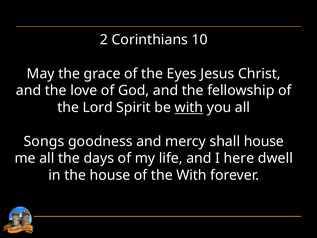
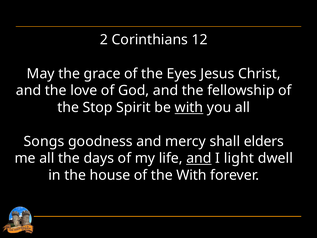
10: 10 -> 12 (200, 40)
Lord: Lord -> Stop (98, 107)
shall house: house -> elders (264, 141)
and underline: none -> present (199, 158)
here: here -> light (239, 158)
